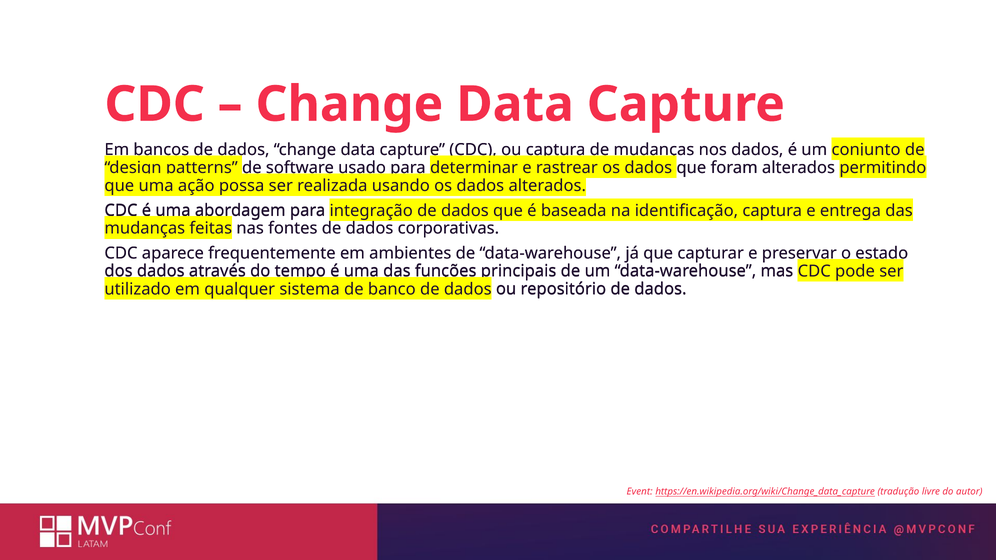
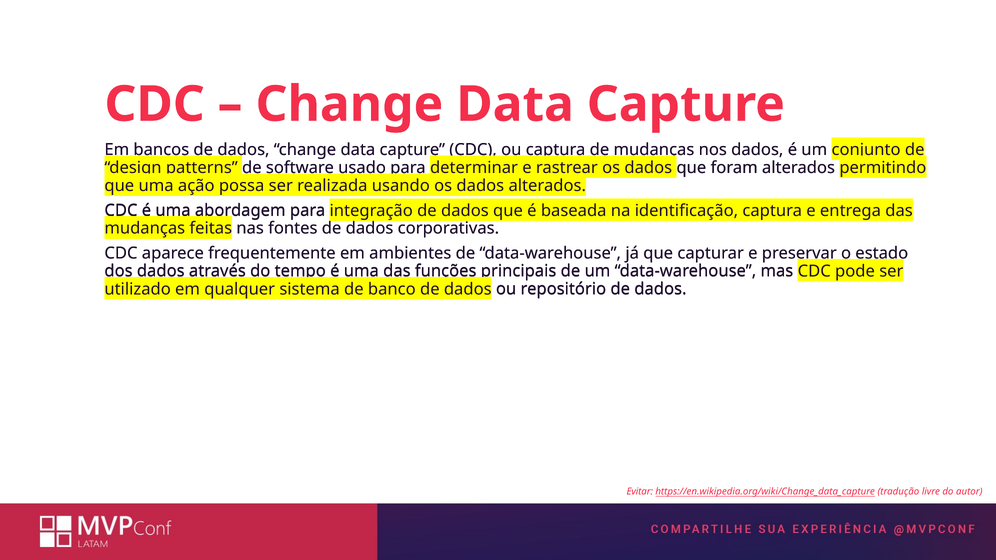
Event: Event -> Evitar (640, 492)
